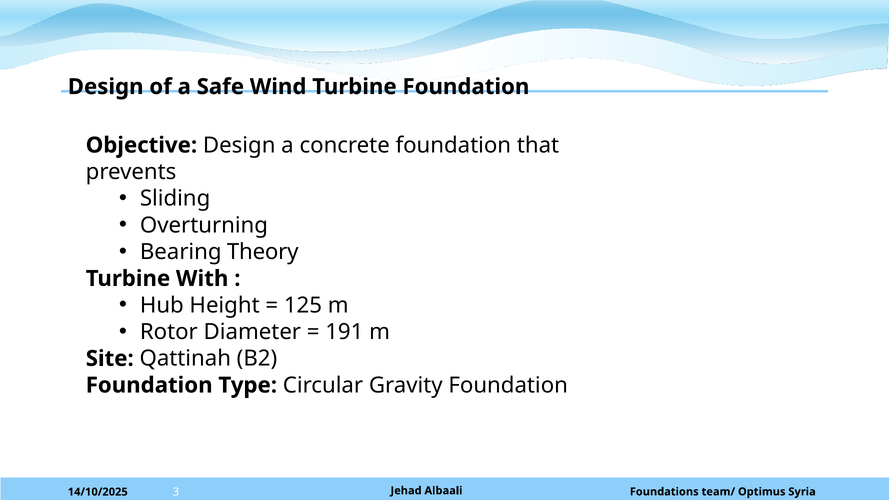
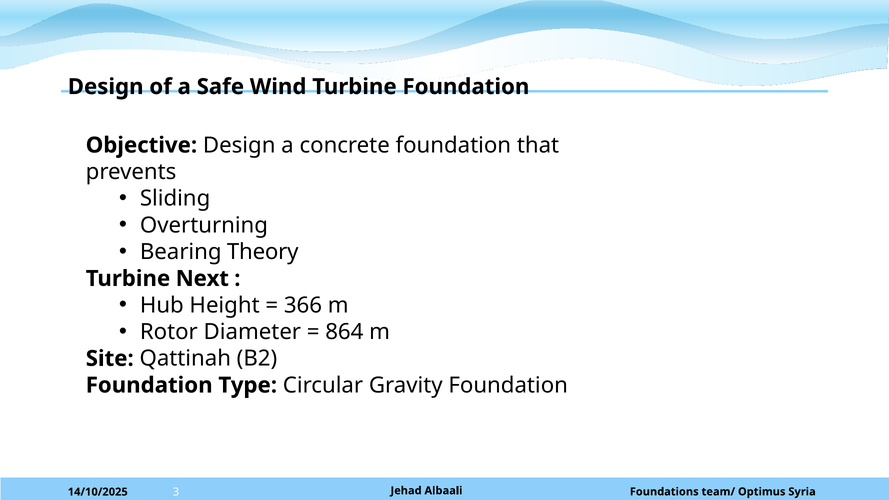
With: With -> Next (202, 279)
125: 125 -> 366 (303, 305)
191: 191 -> 864 (344, 332)
